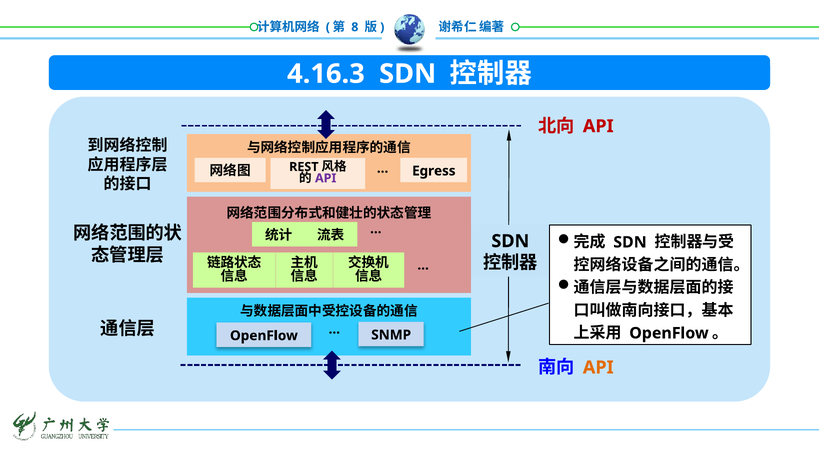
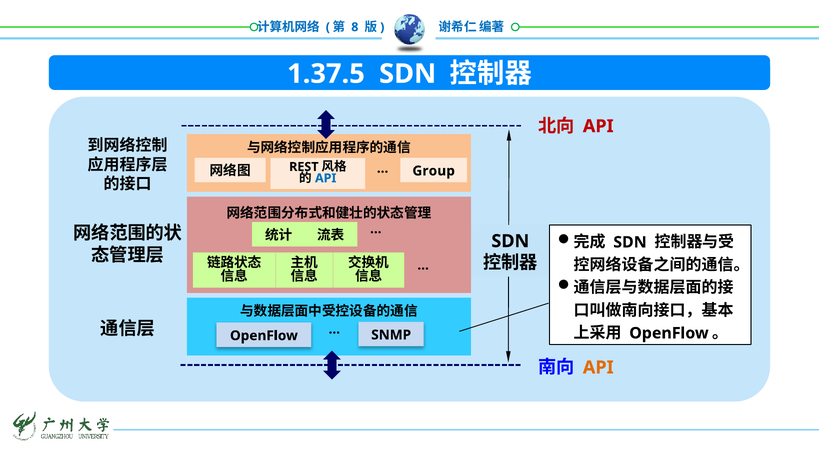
4.16.3: 4.16.3 -> 1.37.5 (326, 74)
Egress: Egress -> Group (434, 171)
API colour: purple -> blue (326, 178)
